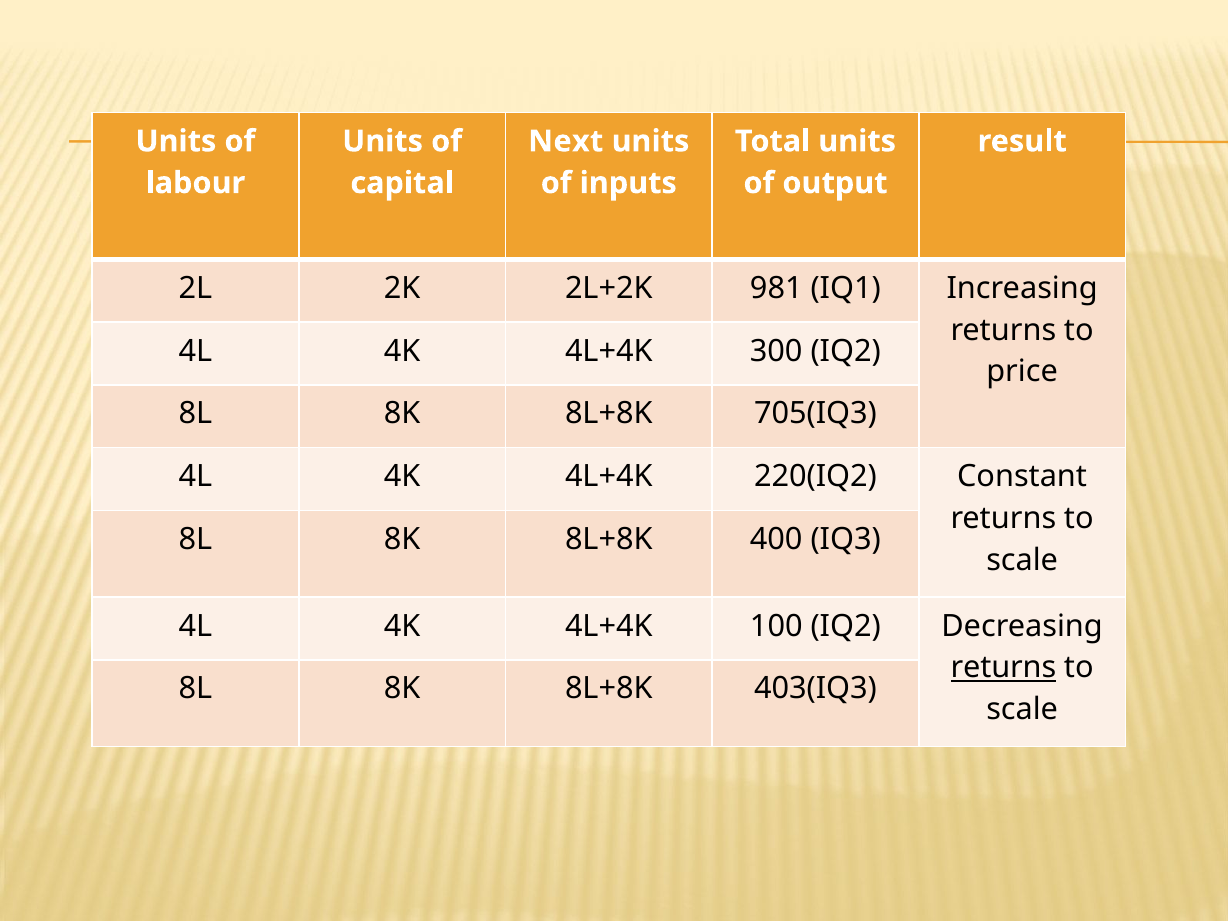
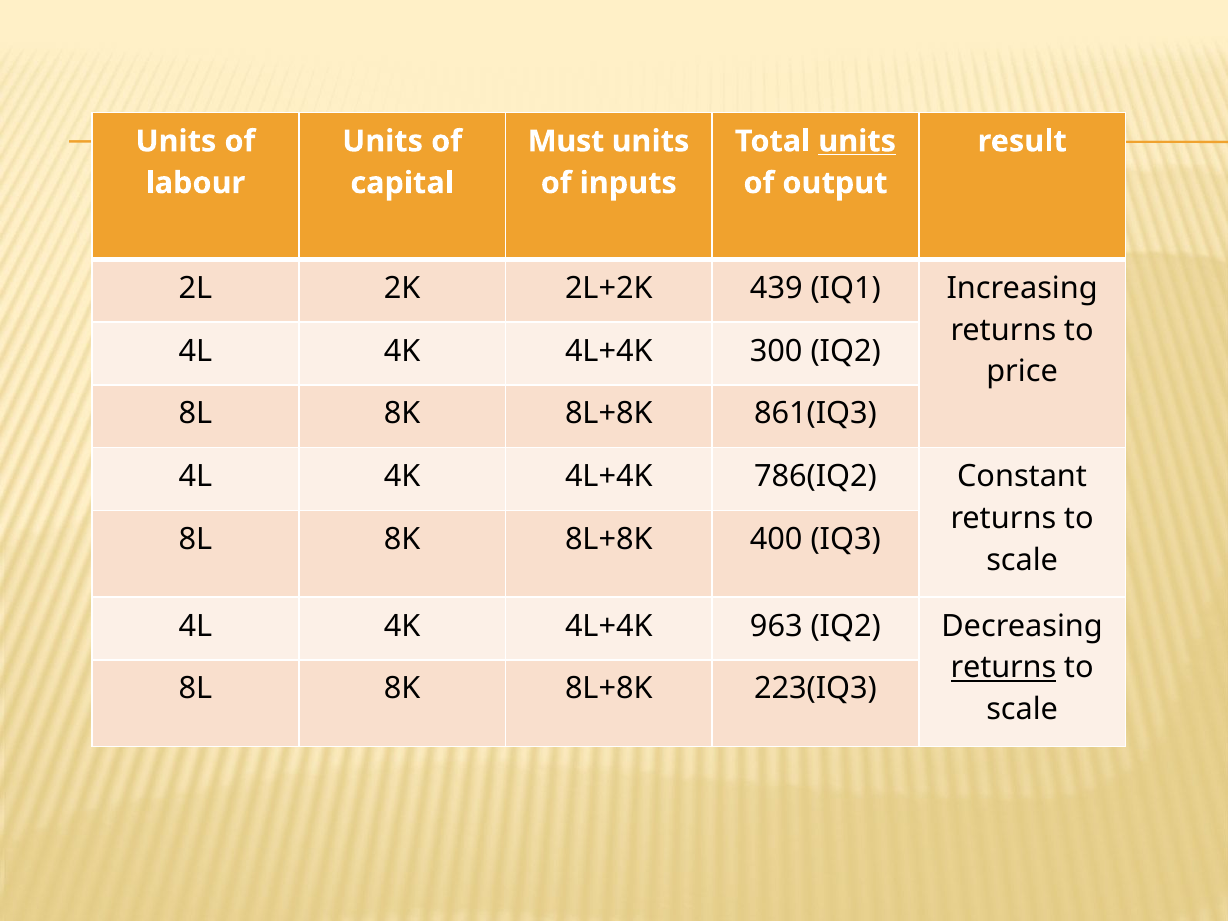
Next: Next -> Must (566, 141)
units underline: none -> present (857, 141)
981: 981 -> 439 (776, 288)
705(IQ3: 705(IQ3 -> 861(IQ3 (815, 414)
220(IQ2: 220(IQ2 -> 786(IQ2 (815, 476)
100: 100 -> 963 (776, 626)
403(IQ3: 403(IQ3 -> 223(IQ3 (815, 689)
